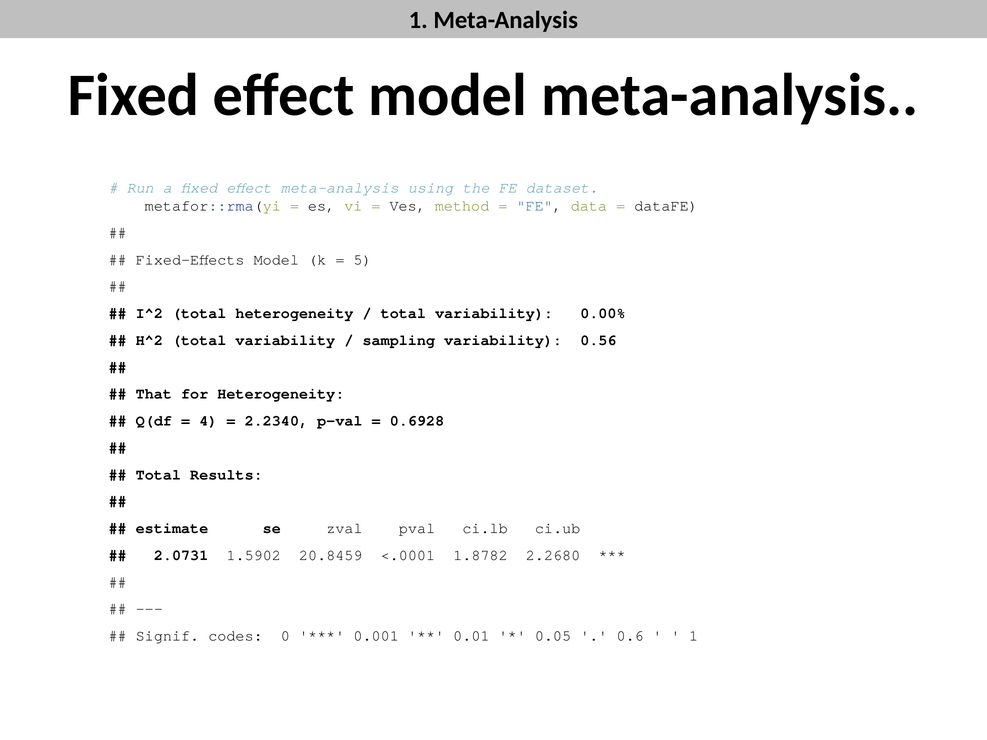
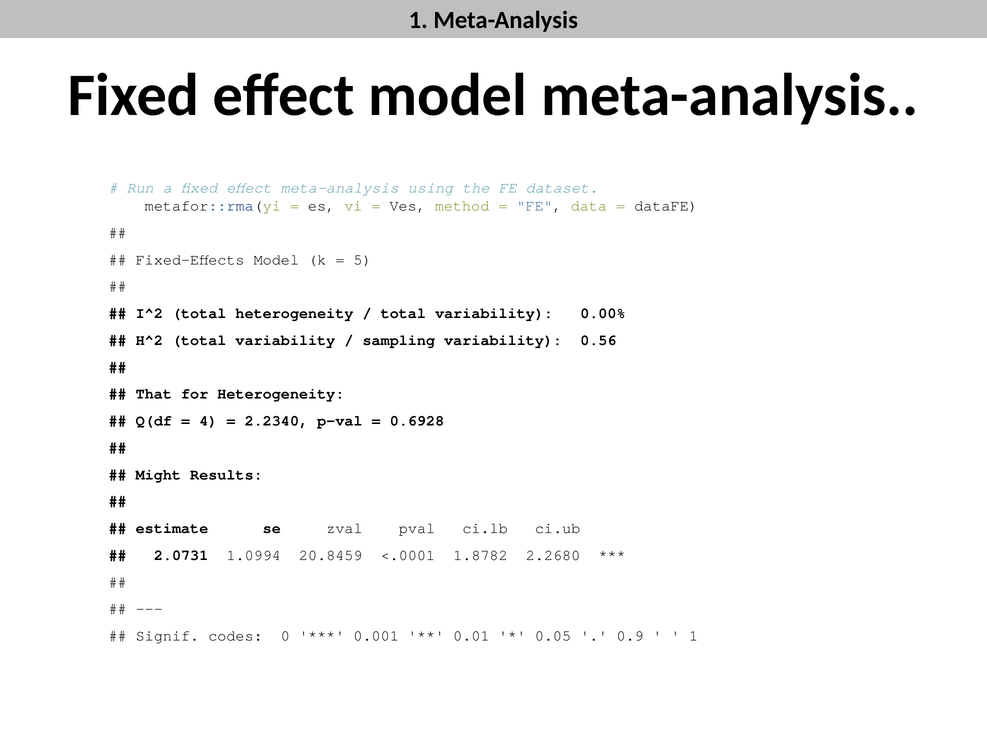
Total: Total -> Might (158, 475)
1.5902: 1.5902 -> 1.0994 (254, 555)
0.6: 0.6 -> 0.9 (630, 636)
